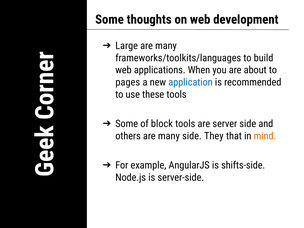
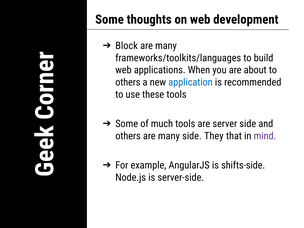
Large: Large -> Block (127, 46)
pages: pages -> others (128, 82)
block: block -> much (162, 124)
mind colour: orange -> purple (265, 136)
